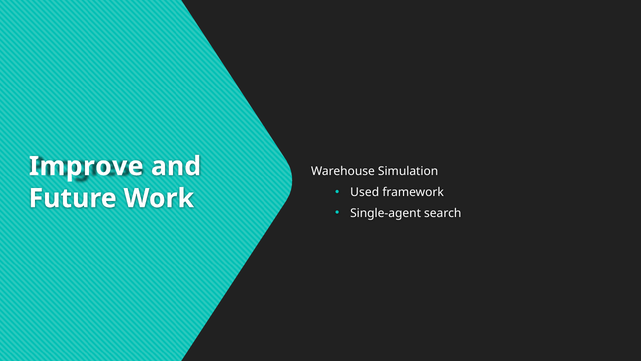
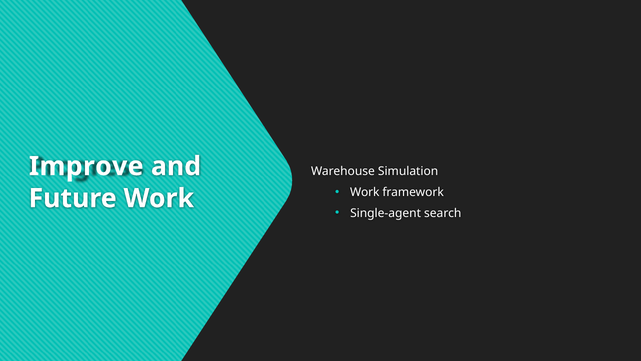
Used: Used -> Work (365, 192)
